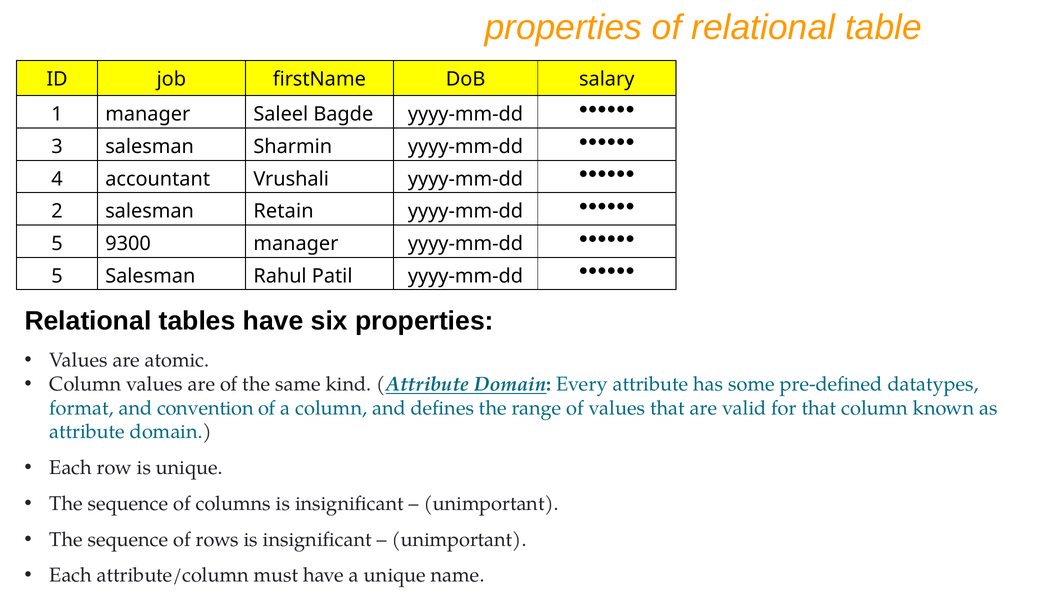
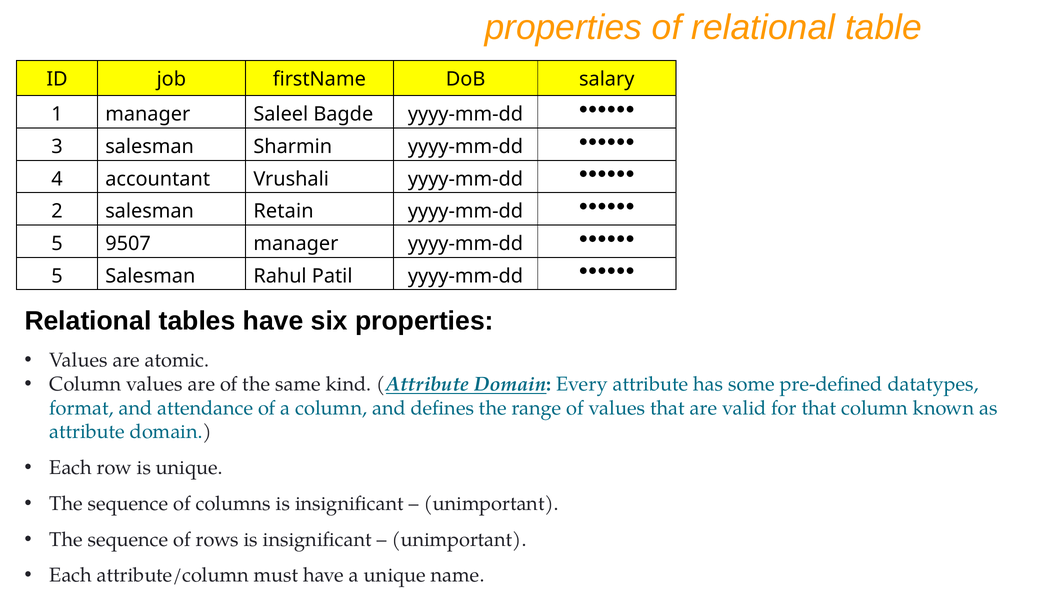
9300: 9300 -> 9507 (128, 244)
convention: convention -> attendance (205, 408)
